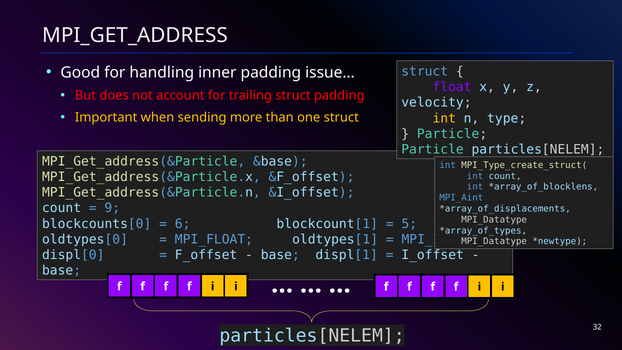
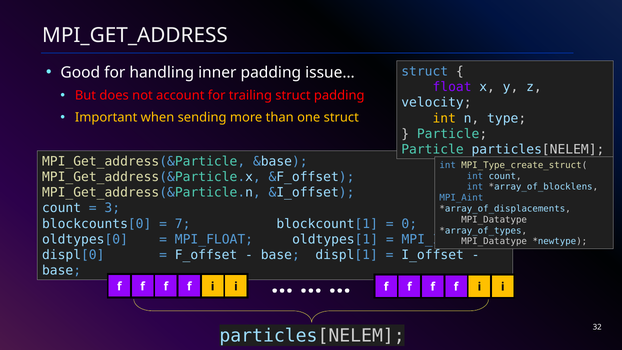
9: 9 -> 3 (112, 208)
6: 6 -> 7 (183, 224)
5: 5 -> 0 (409, 224)
